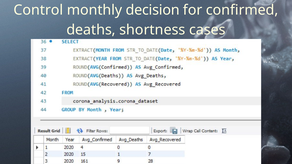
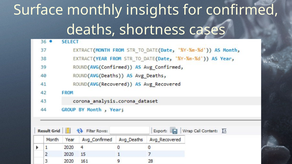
Control: Control -> Surface (38, 10)
decision: decision -> insights (153, 10)
